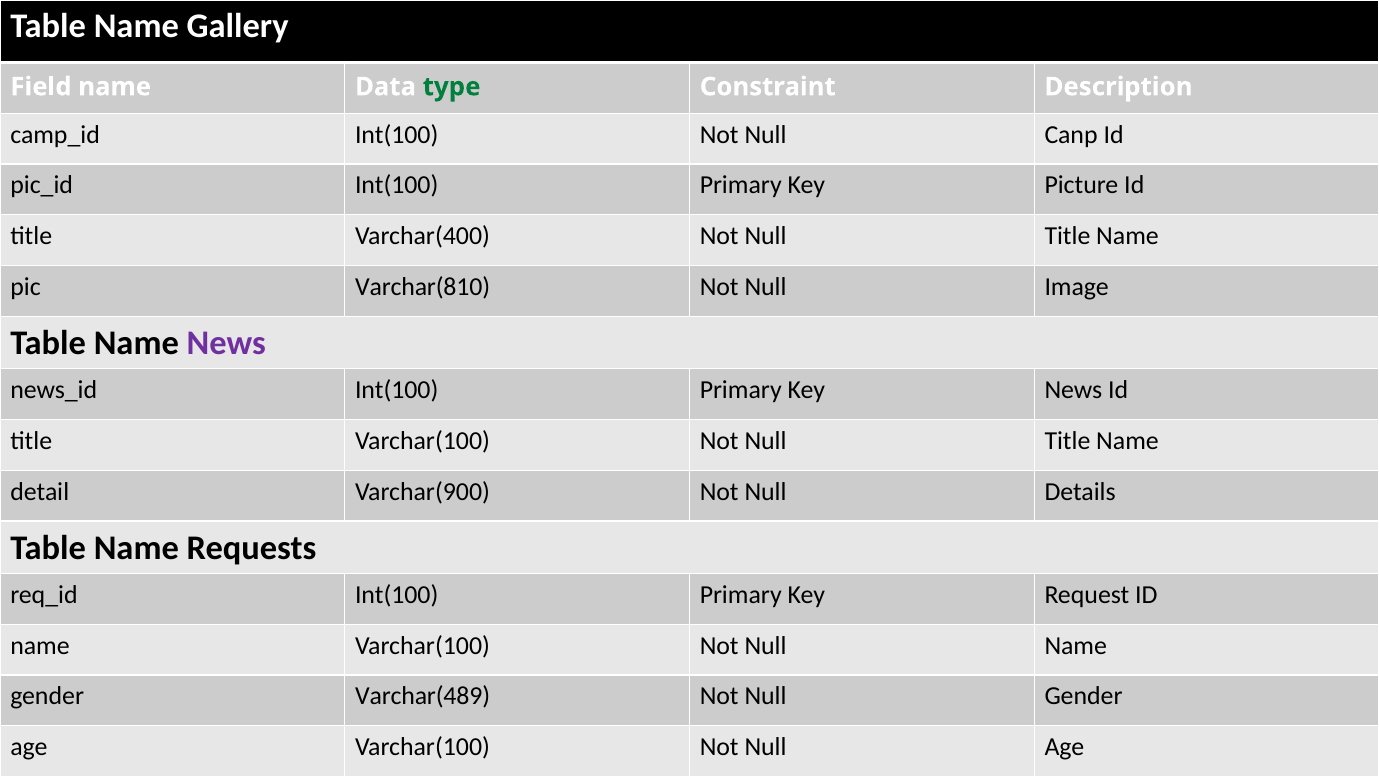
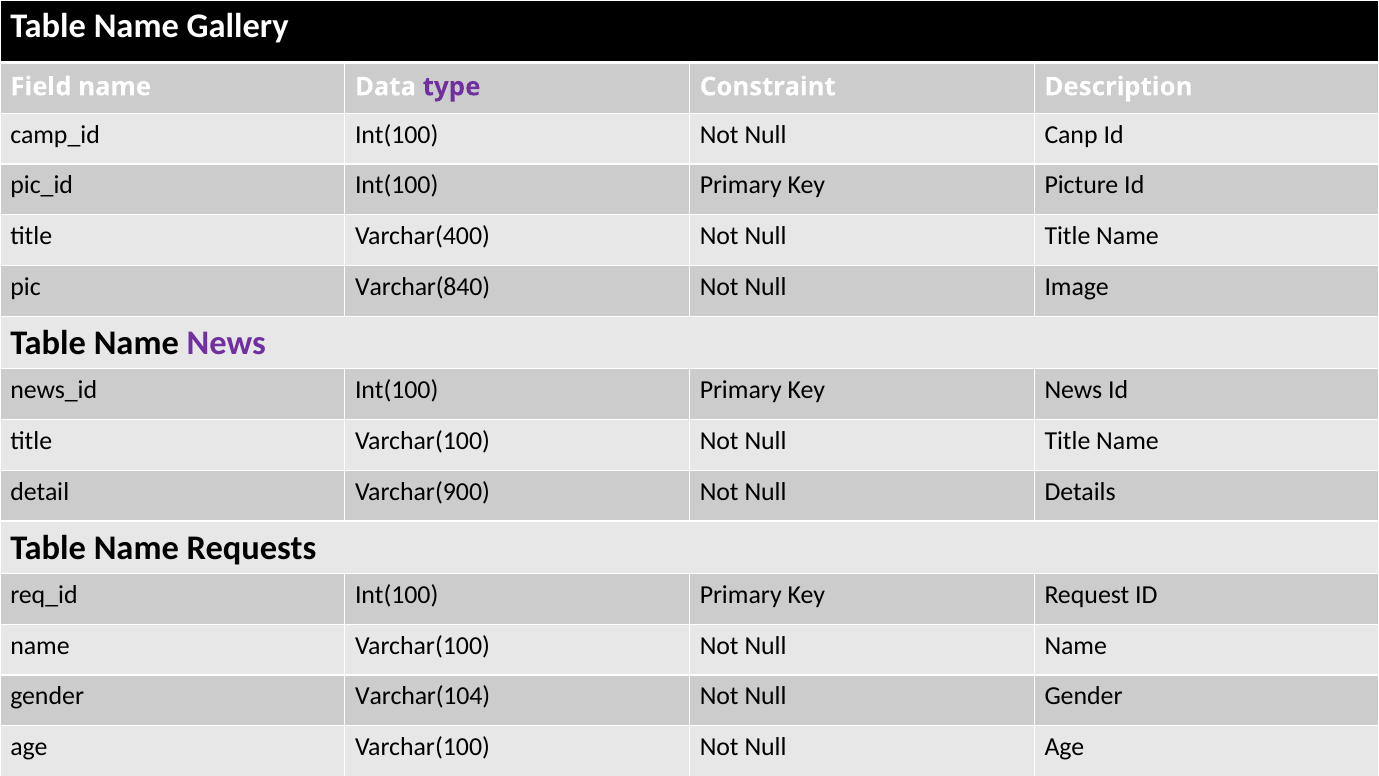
type colour: green -> purple (452, 87)
Varchar(810: Varchar(810 -> Varchar(840 (423, 287)
Varchar(489: Varchar(489 -> Varchar(104 (423, 696)
